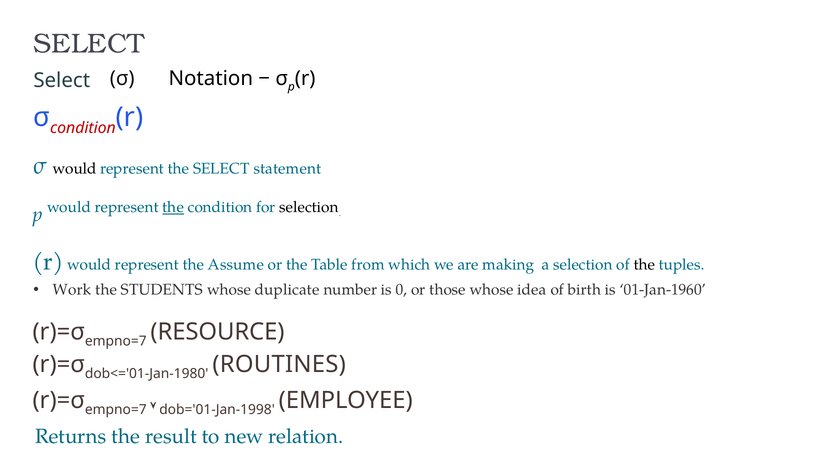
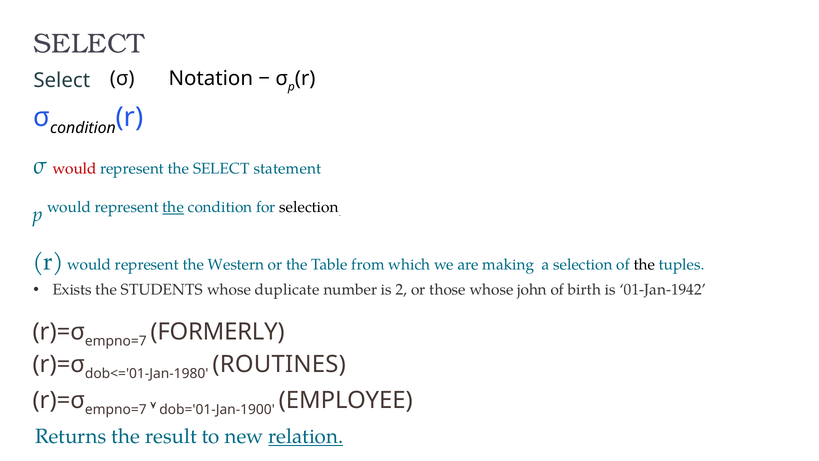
condition colour: red -> black (83, 128)
would colour: black -> red (75, 168)
Assume: Assume -> Western (236, 265)
Work: Work -> Exists (72, 290)
0: 0 -> 2 (401, 290)
idea: idea -> john (532, 290)
01-Jan-1960: 01-Jan-1960 -> 01-Jan-1942 (663, 290)
RESOURCE: RESOURCE -> FORMERLY (218, 332)
dob='01-Jan-1998: dob='01-Jan-1998 -> dob='01-Jan-1900 (217, 410)
relation underline: none -> present (306, 436)
